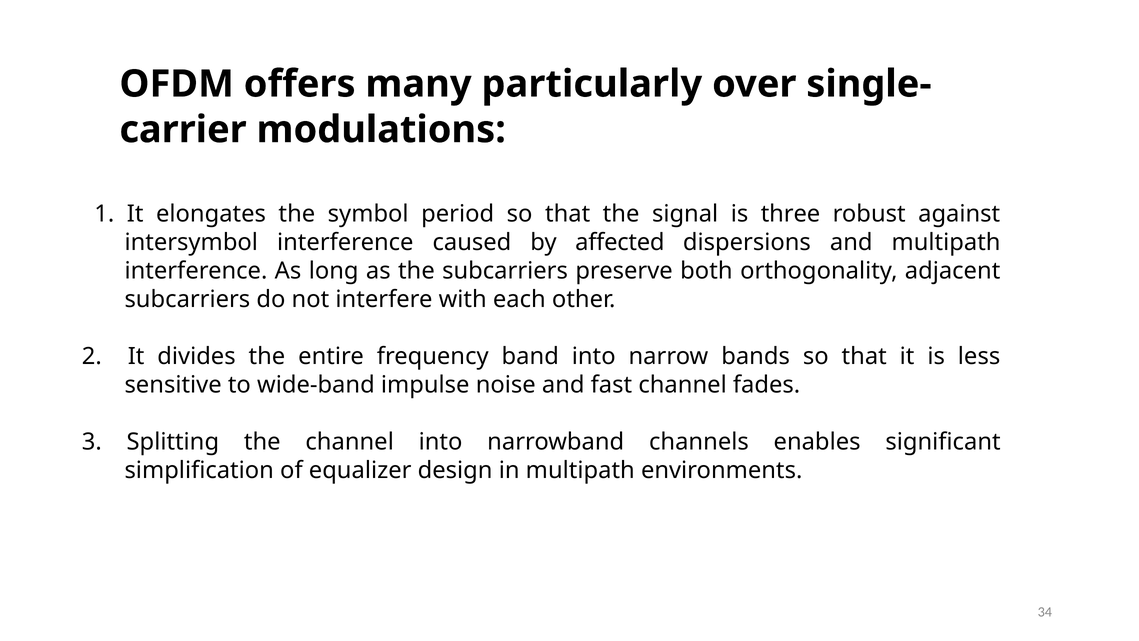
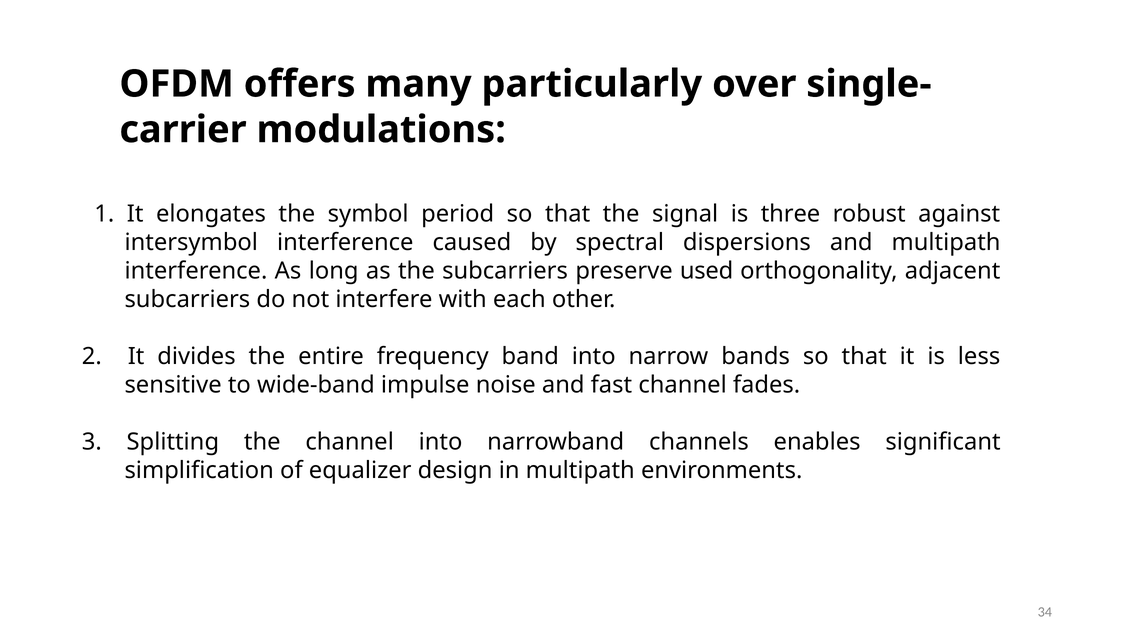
affected: affected -> spectral (620, 242)
both: both -> used (707, 271)
